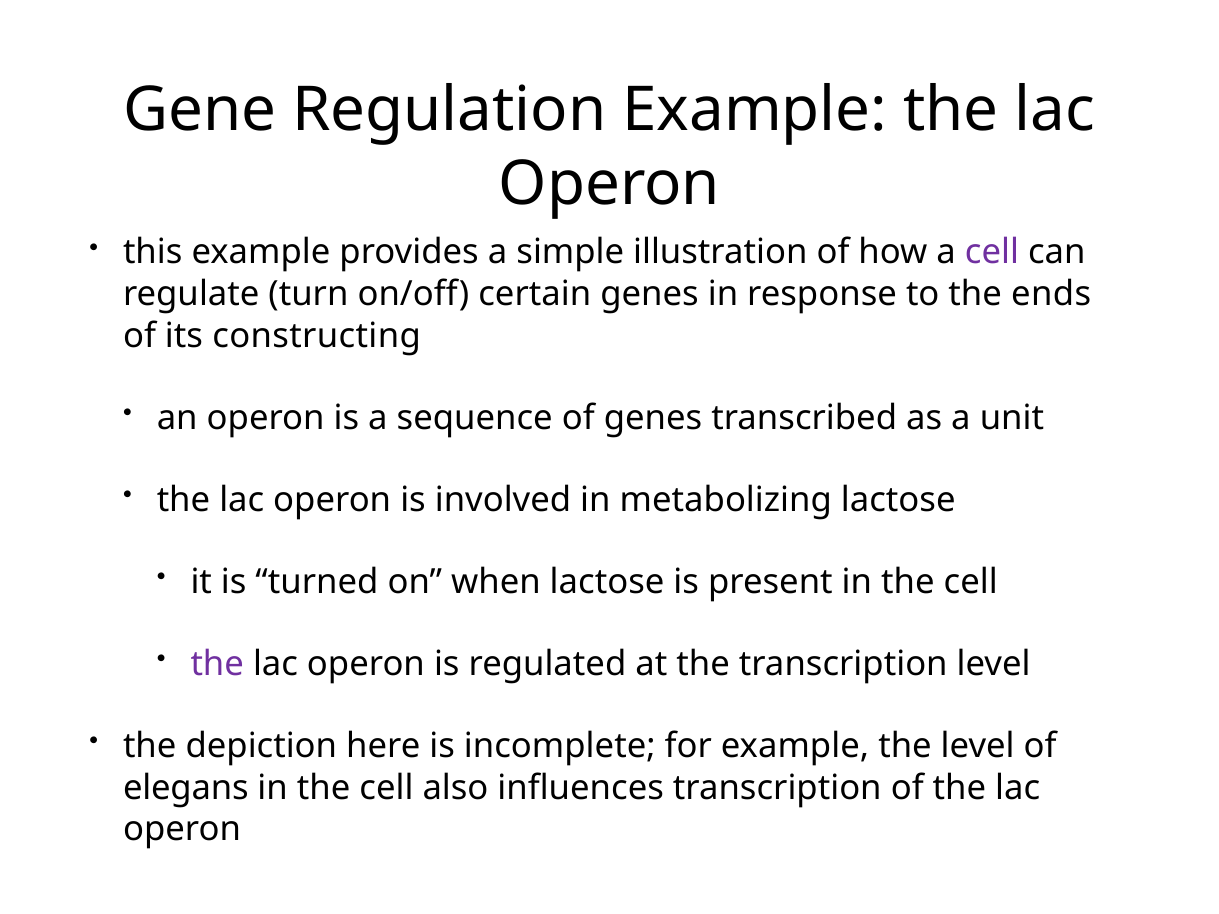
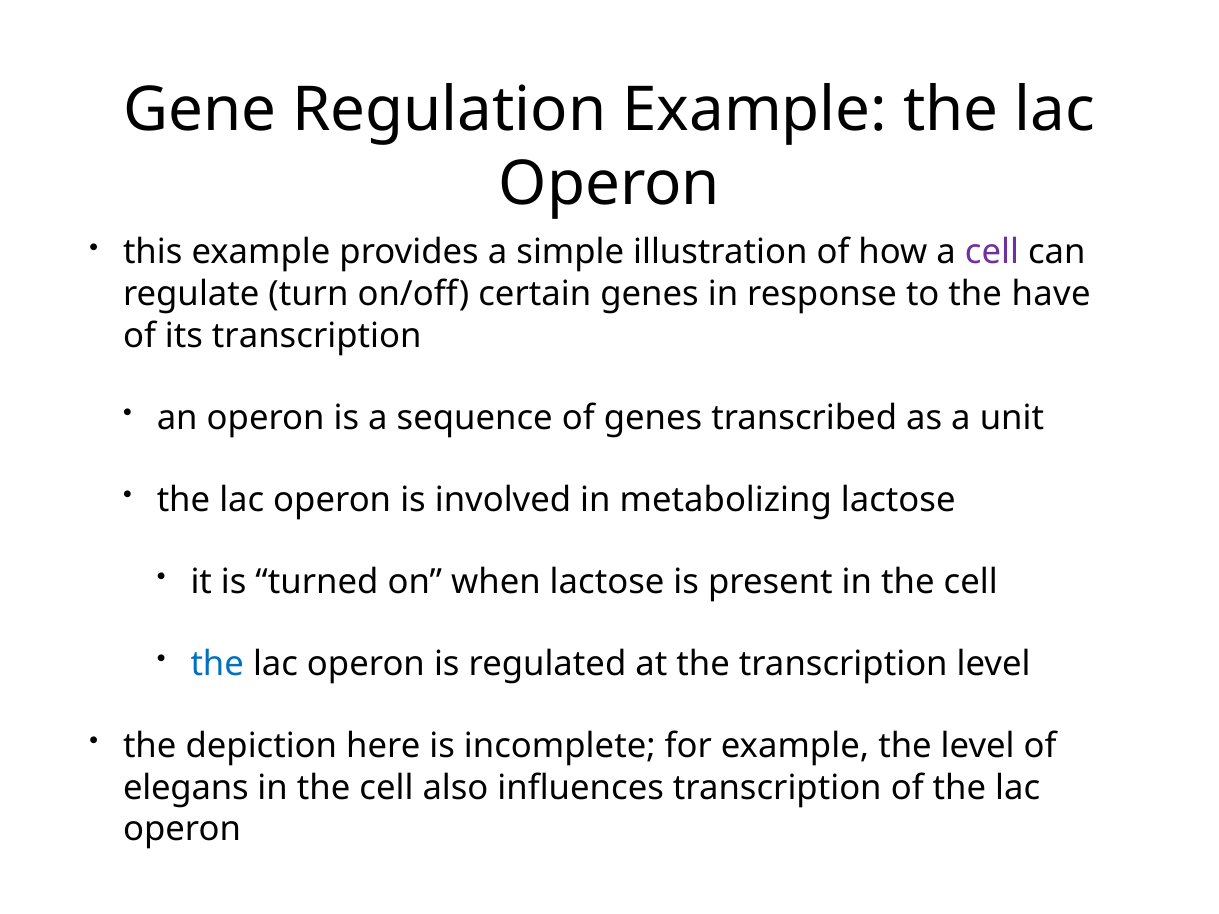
ends: ends -> have (1051, 294)
its constructing: constructing -> transcription (317, 336)
the colour: purple -> blue (217, 664)
